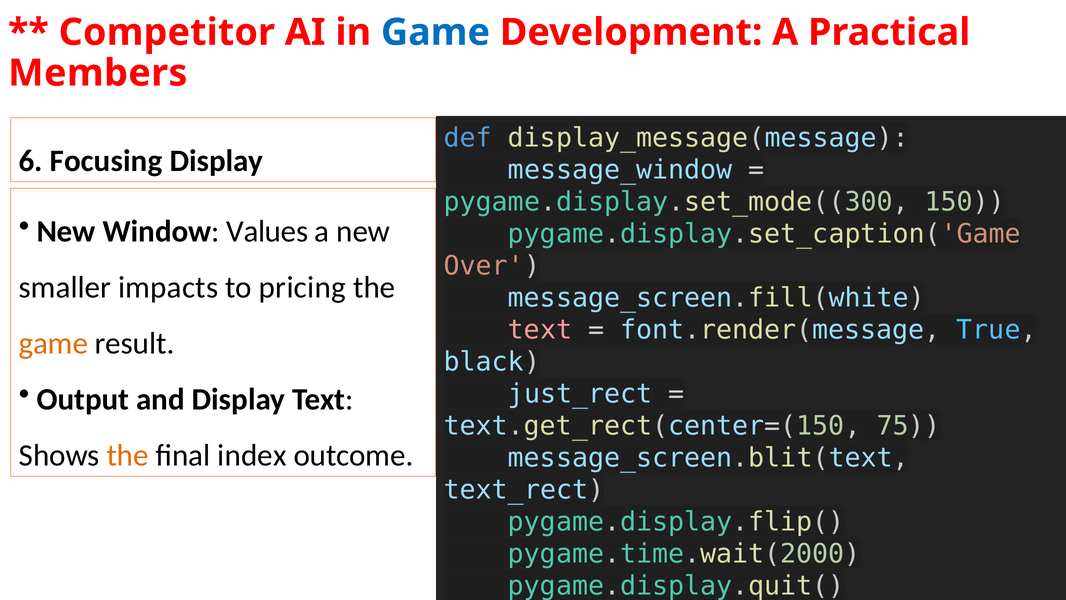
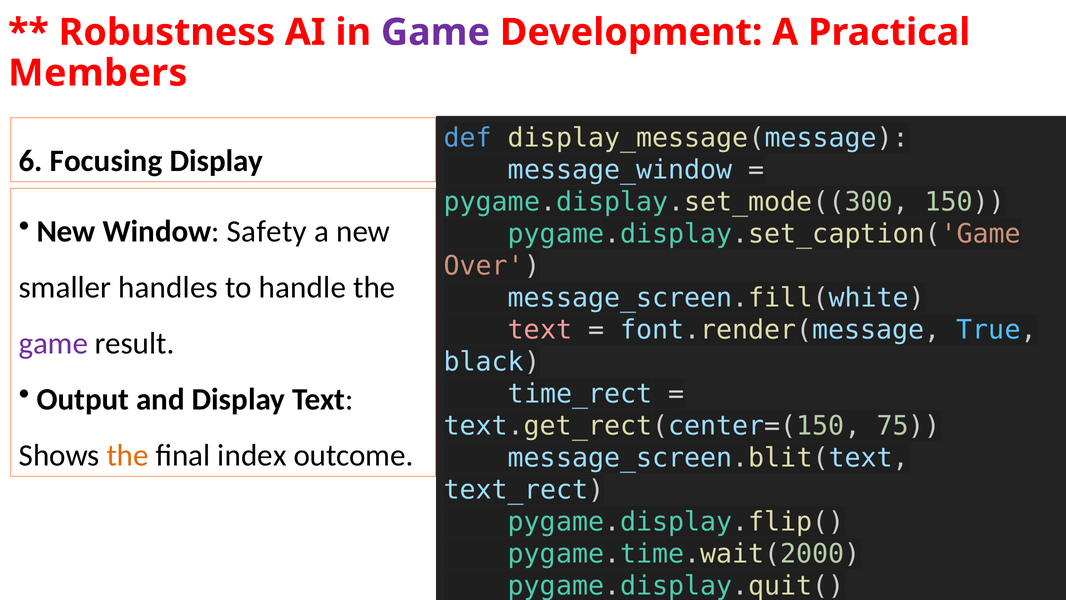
Competitor: Competitor -> Robustness (167, 32)
Game colour: blue -> purple (435, 32)
Values: Values -> Safety (267, 231)
impacts: impacts -> handles (168, 287)
pricing: pricing -> handle (302, 287)
game colour: orange -> purple (53, 343)
just_rect: just_rect -> time_rect (580, 394)
